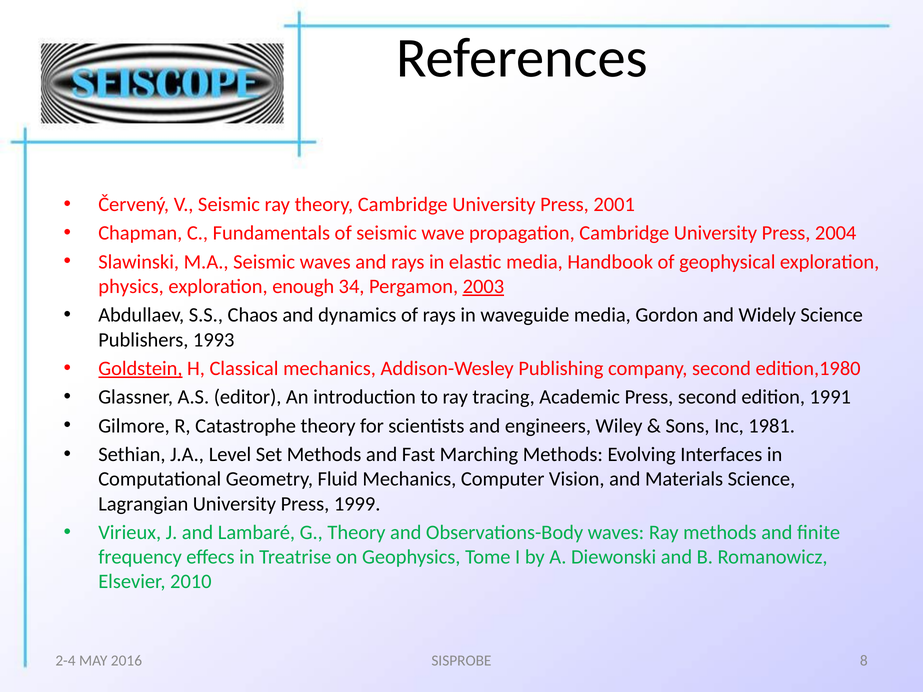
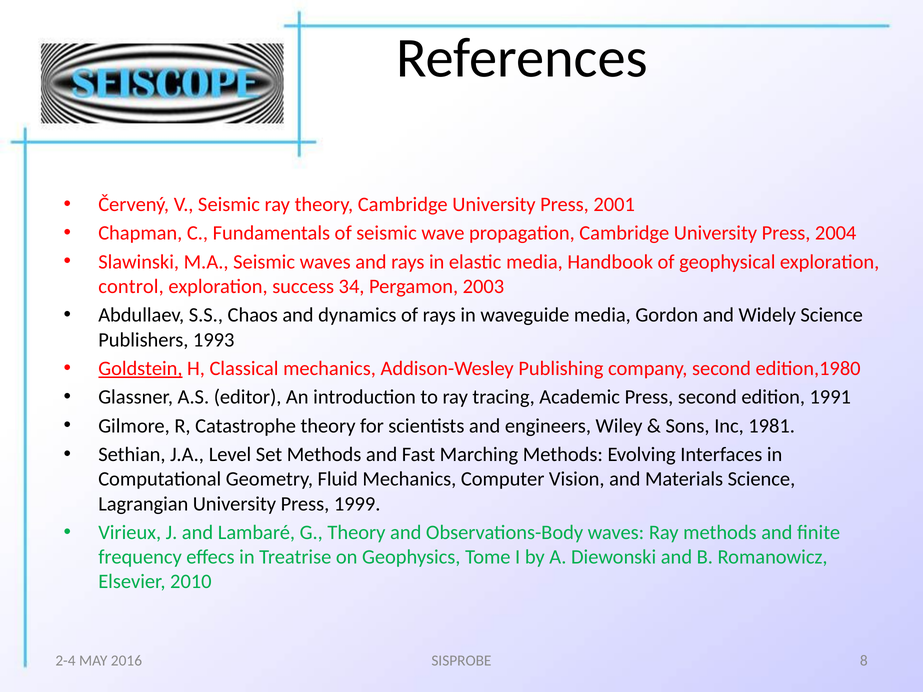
physics: physics -> control (131, 287)
enough: enough -> success (303, 287)
2003 underline: present -> none (483, 287)
